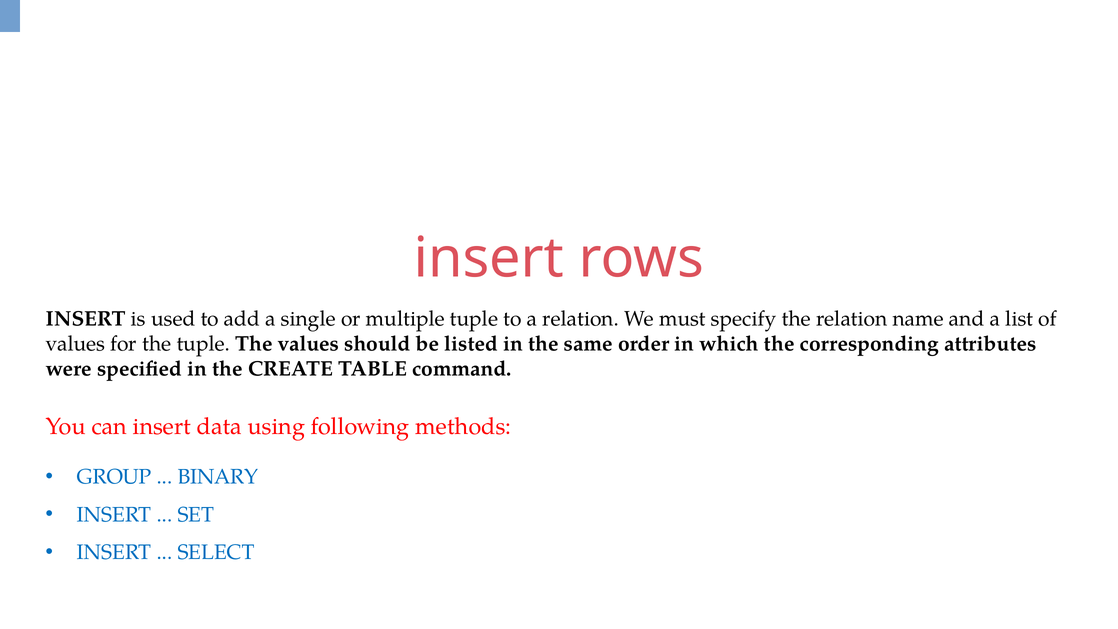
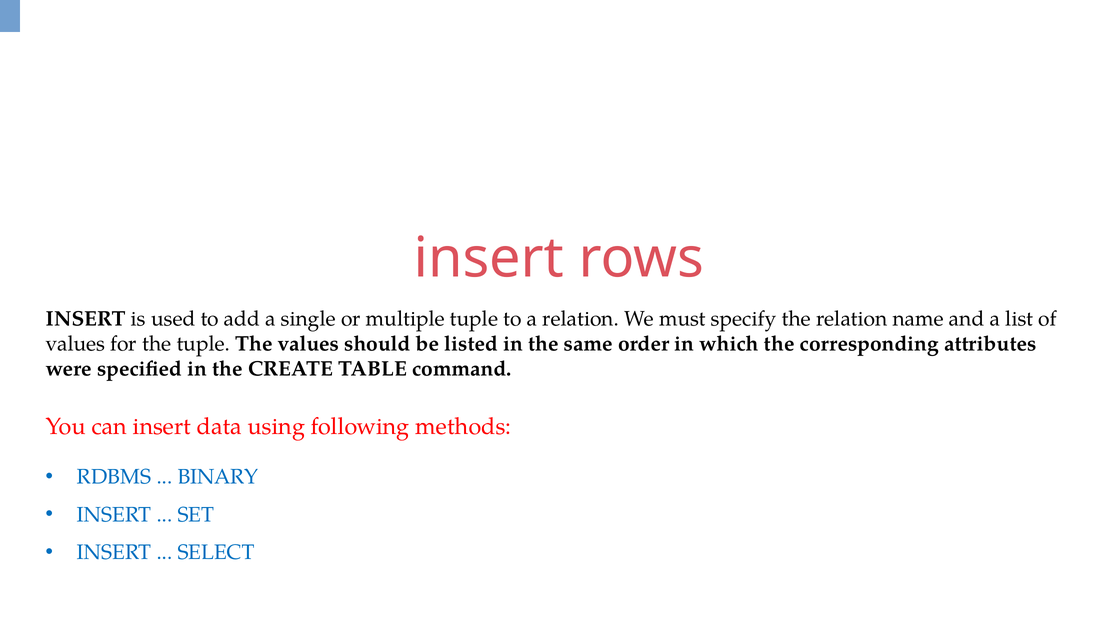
GROUP: GROUP -> RDBMS (114, 477)
